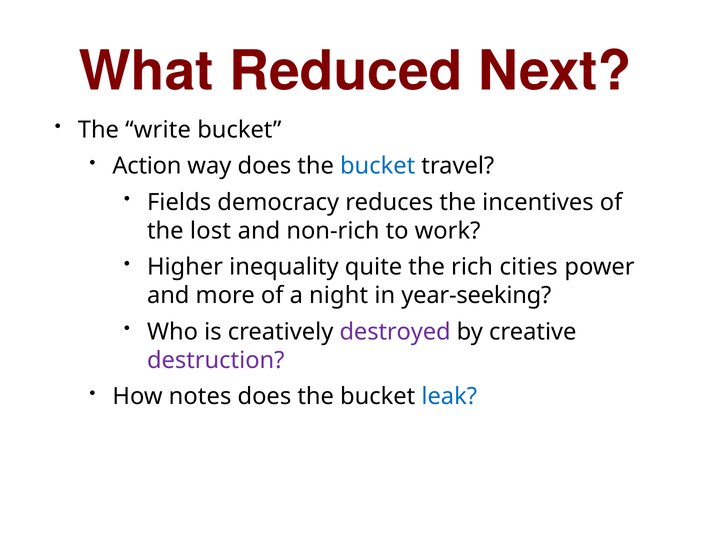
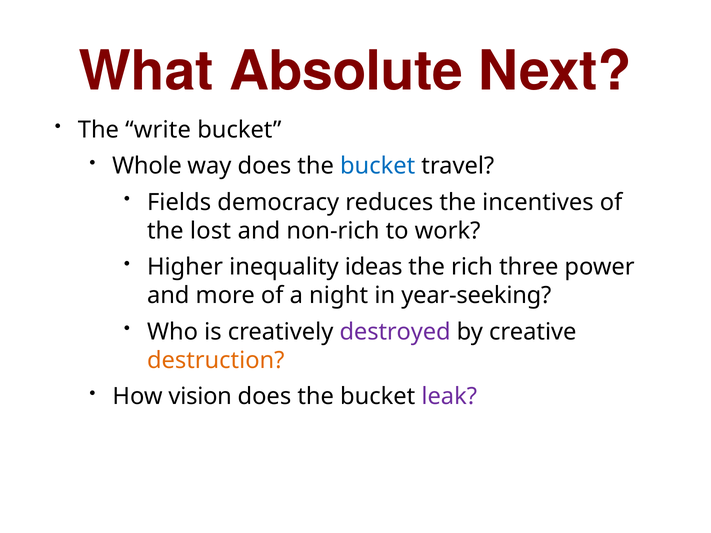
Reduced: Reduced -> Absolute (346, 72)
Action: Action -> Whole (147, 166)
quite: quite -> ideas (374, 267)
cities: cities -> three (529, 267)
destruction colour: purple -> orange (216, 360)
notes: notes -> vision (200, 397)
leak colour: blue -> purple (449, 397)
